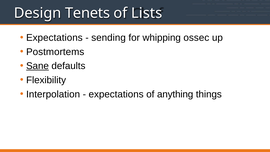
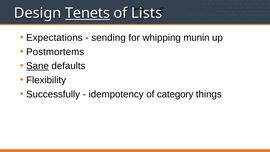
Tenets underline: none -> present (88, 13)
ossec: ossec -> munin (196, 38)
Interpolation: Interpolation -> Successfully (53, 94)
expectations: expectations -> idempotency (116, 94)
anything: anything -> category (175, 94)
